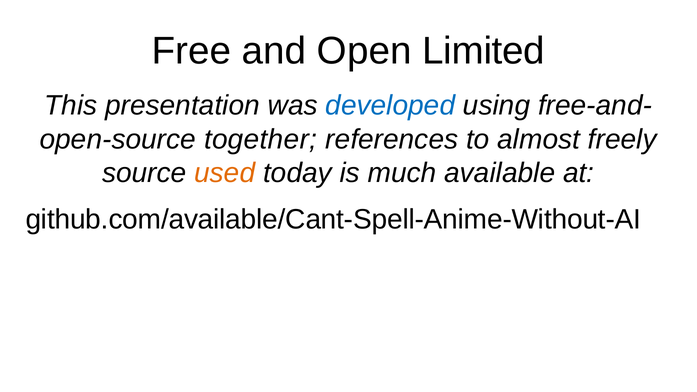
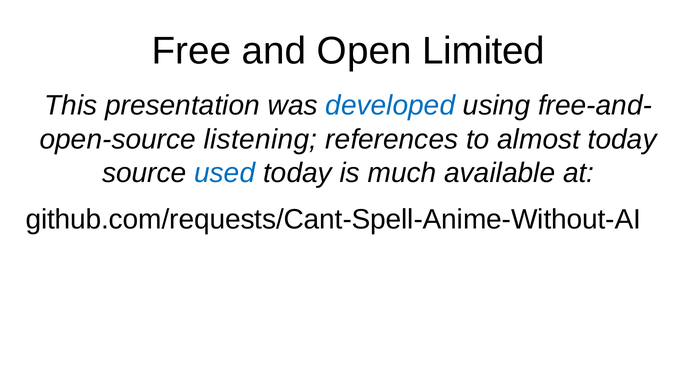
together: together -> listening (261, 139)
almost freely: freely -> today (622, 139)
used colour: orange -> blue (225, 173)
github.com/available/Cant-Spell-Anime-Without-AI: github.com/available/Cant-Spell-Anime-Without-AI -> github.com/requests/Cant-Spell-Anime-Without-AI (333, 219)
